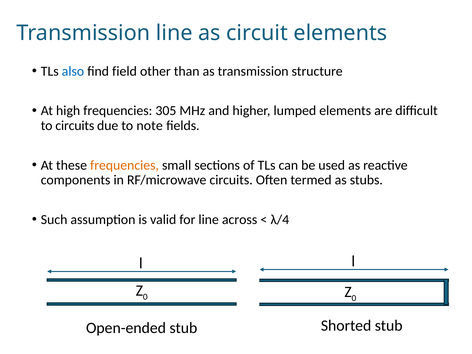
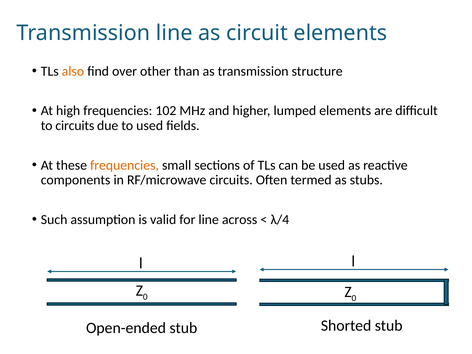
also colour: blue -> orange (73, 71)
field: field -> over (125, 71)
305: 305 -> 102 (166, 111)
to note: note -> used (150, 126)
